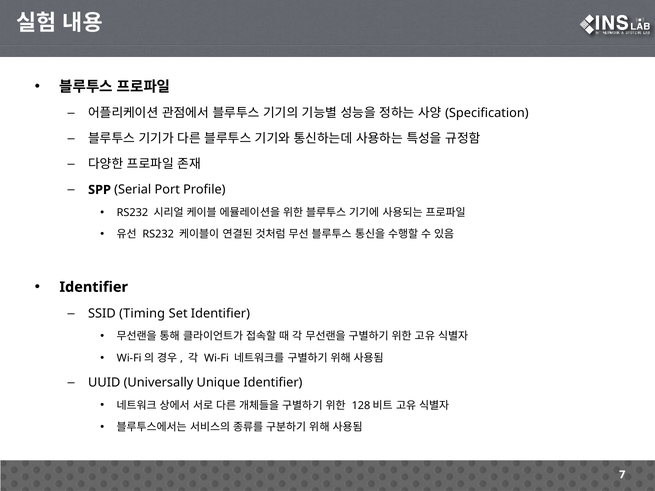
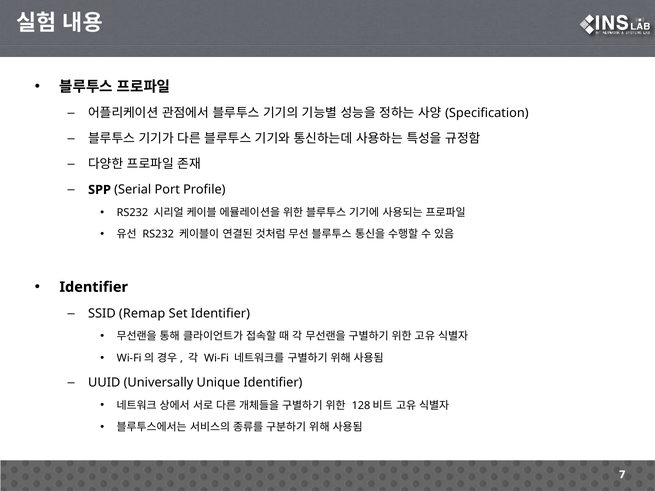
Timing: Timing -> Remap (142, 314)
